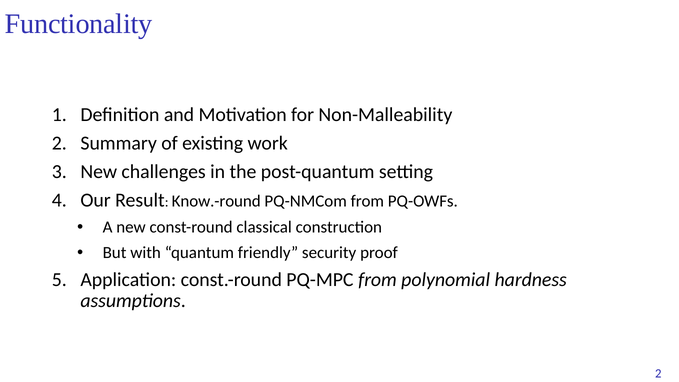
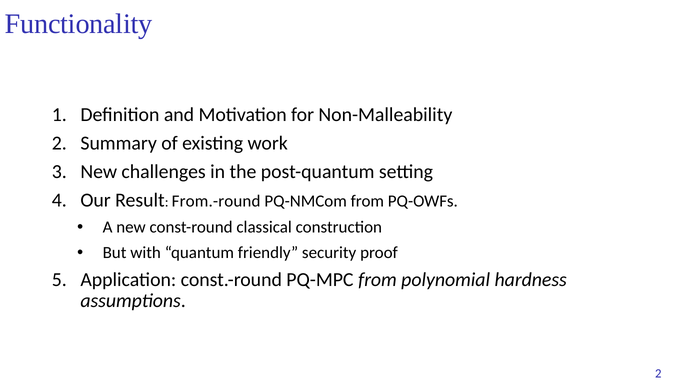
Know.-round: Know.-round -> From.-round (216, 201)
